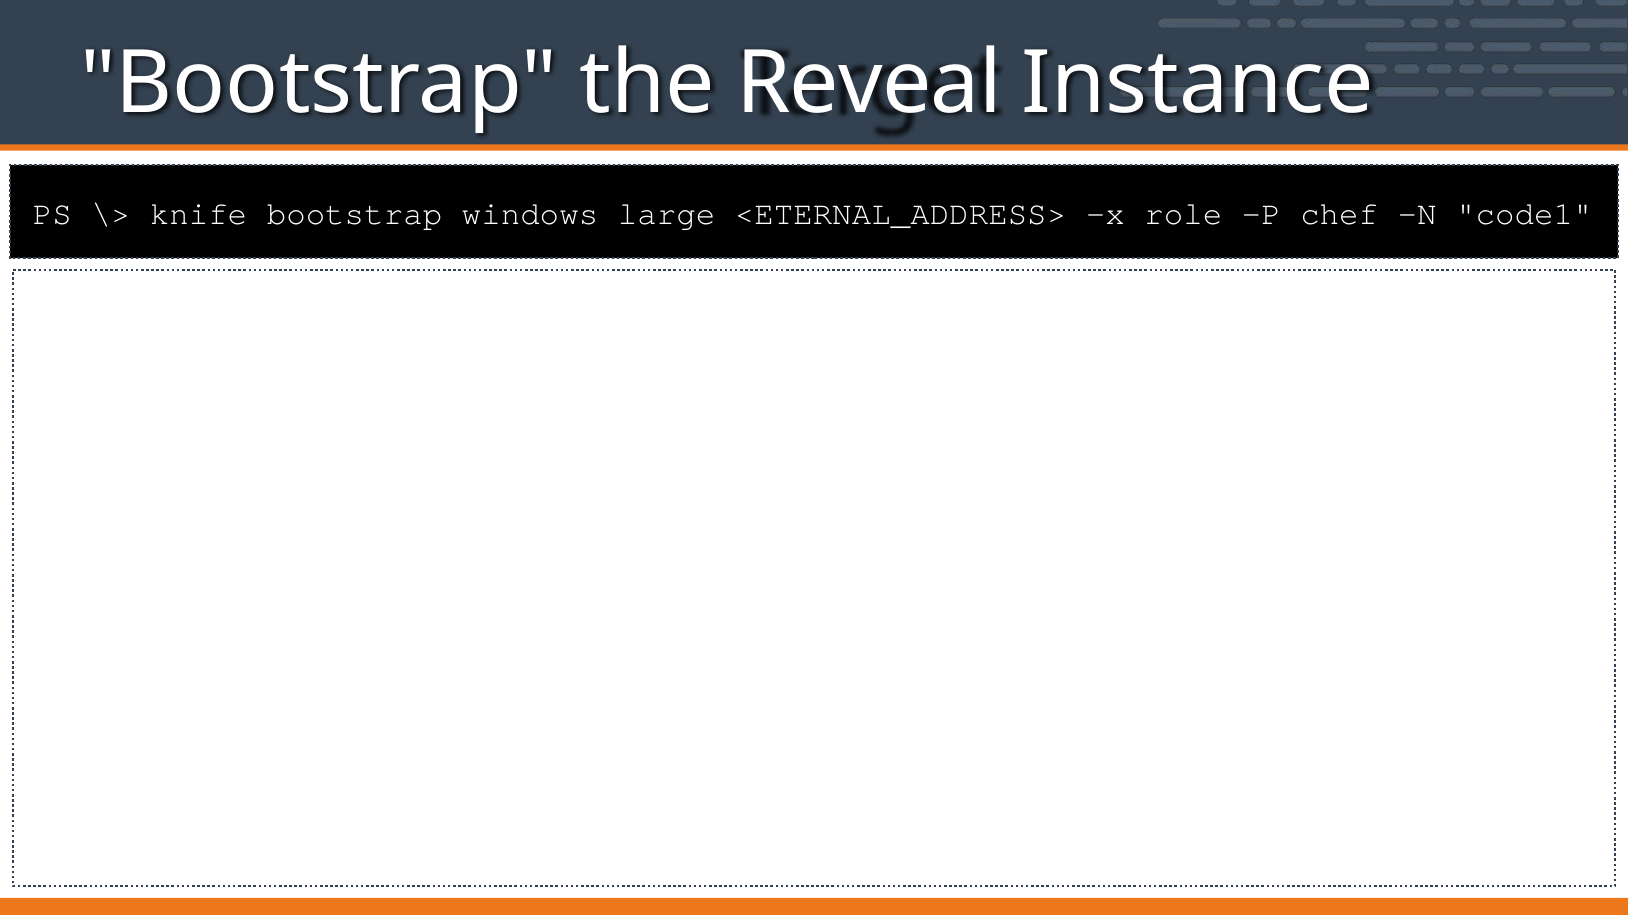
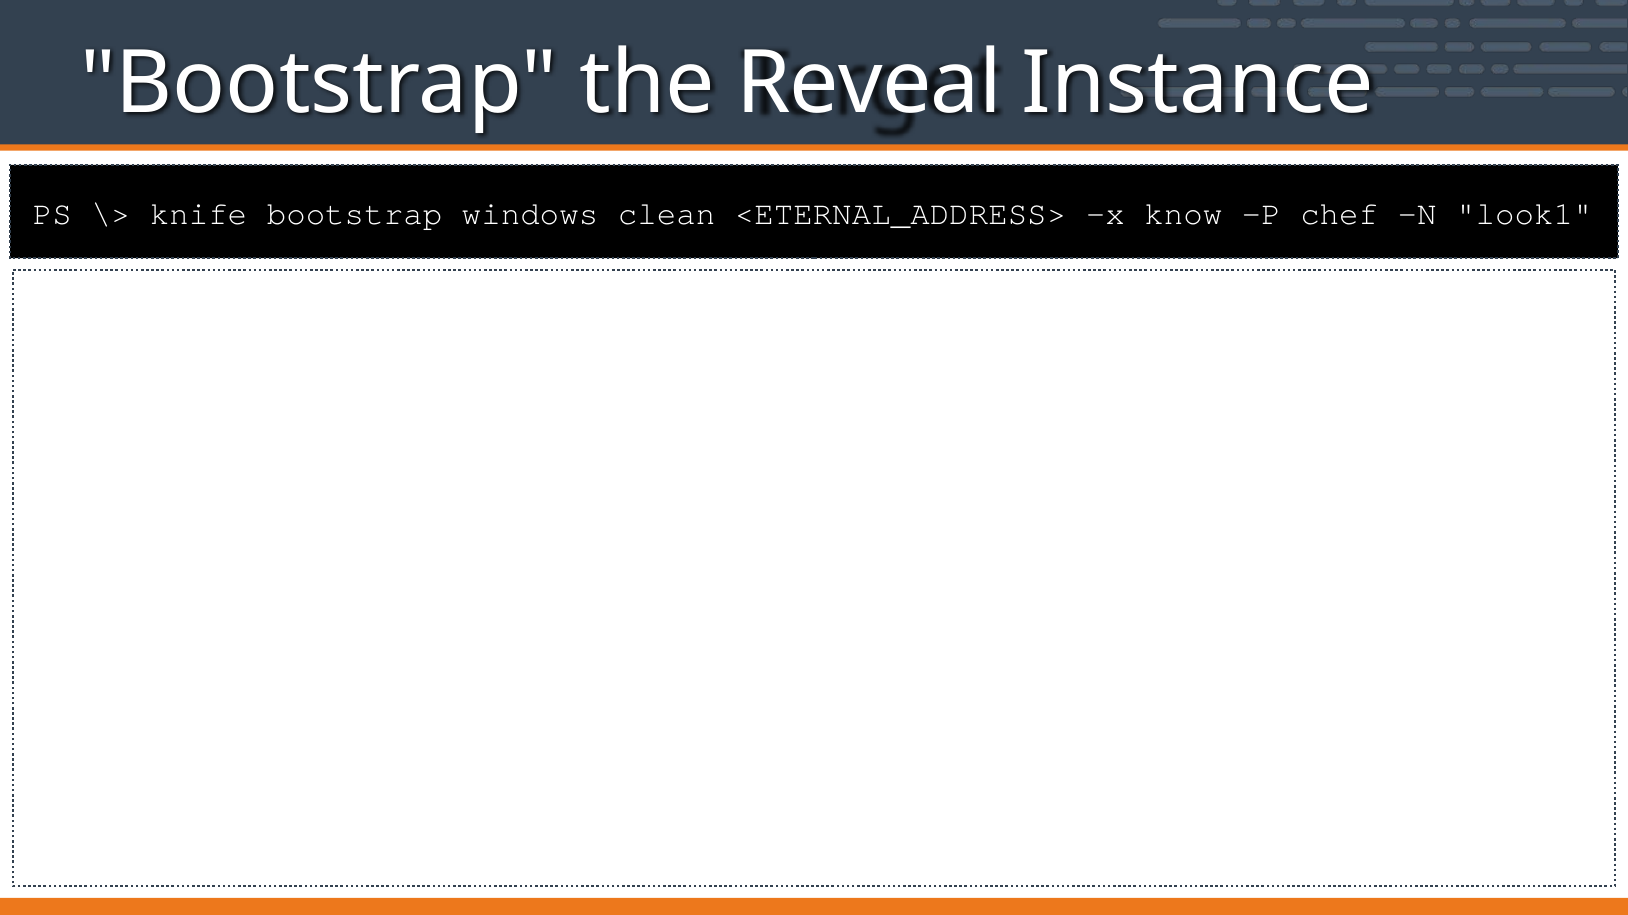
large: large -> clean (667, 214)
role: role -> know (1183, 214)
code1: code1 -> look1 (1524, 214)
